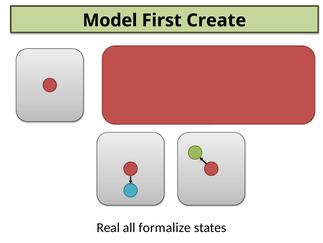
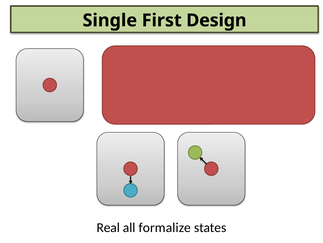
Model: Model -> Single (110, 20)
Create: Create -> Design (216, 20)
